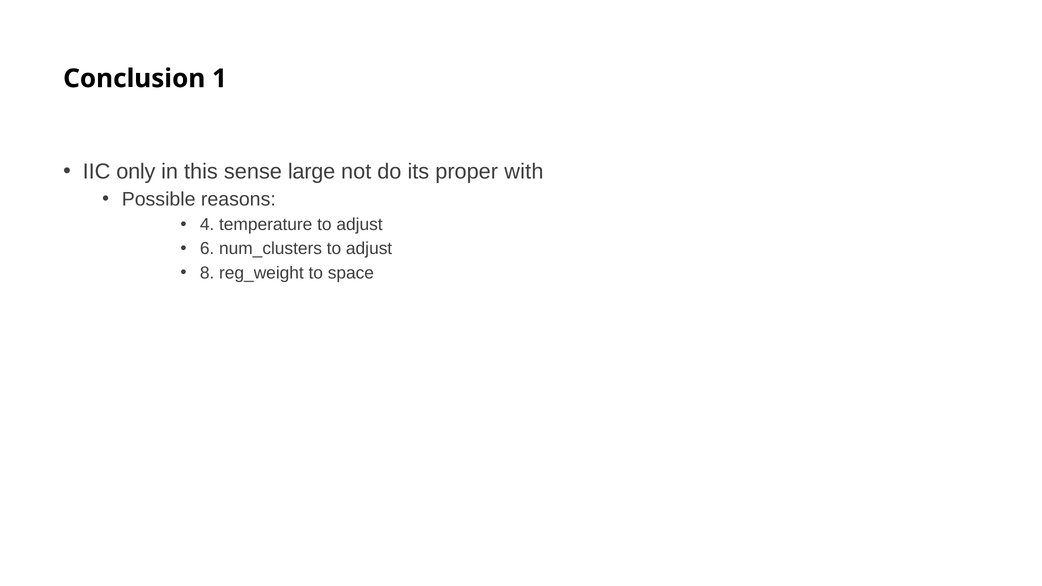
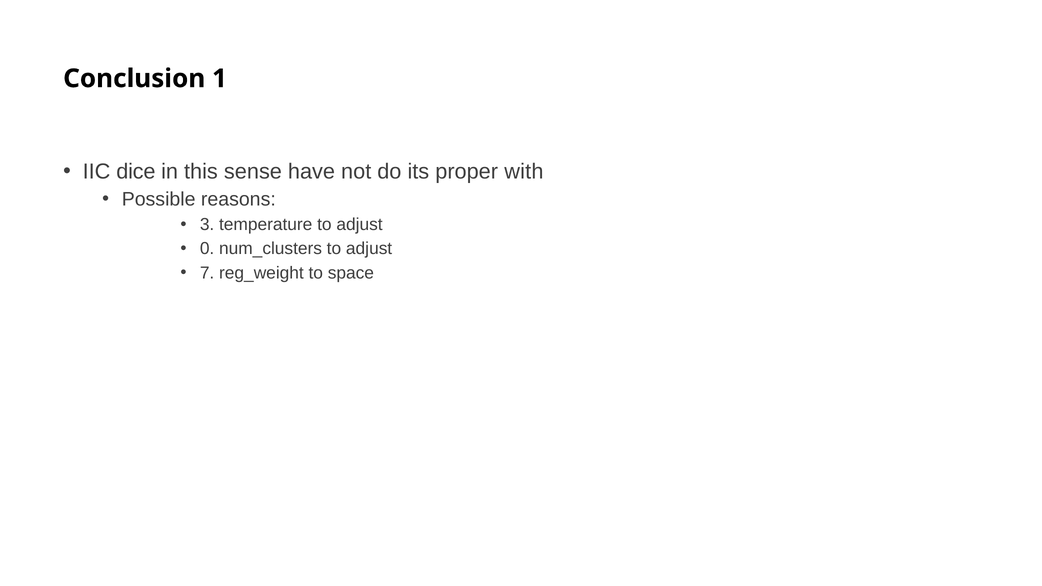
only: only -> dice (136, 172)
large: large -> have (311, 172)
4: 4 -> 3 (207, 225)
6: 6 -> 0 (207, 249)
8: 8 -> 7 (207, 273)
